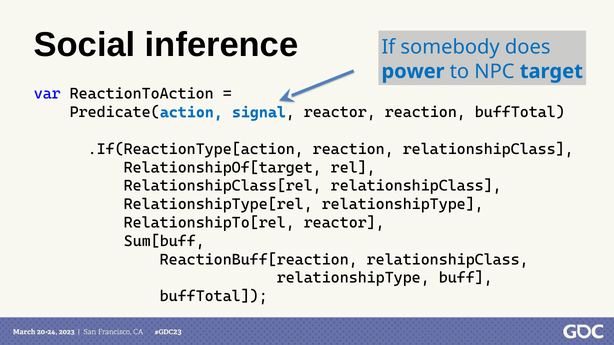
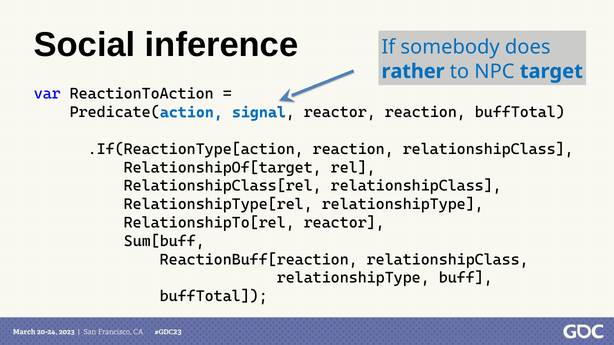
power: power -> rather (413, 71)
